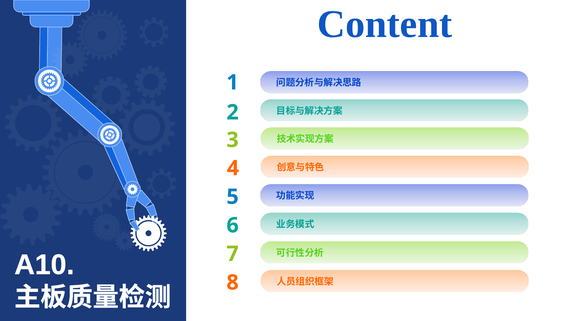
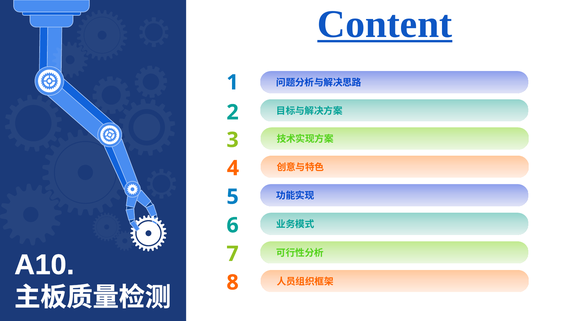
Content underline: none -> present (385, 24)
